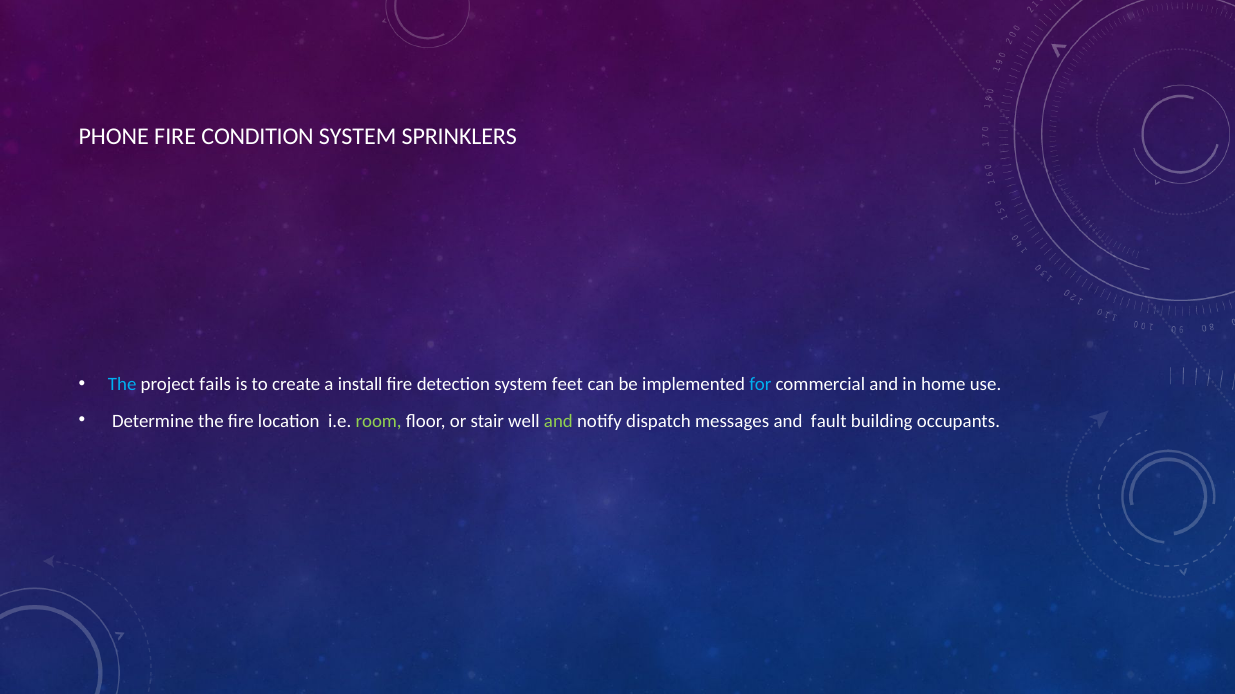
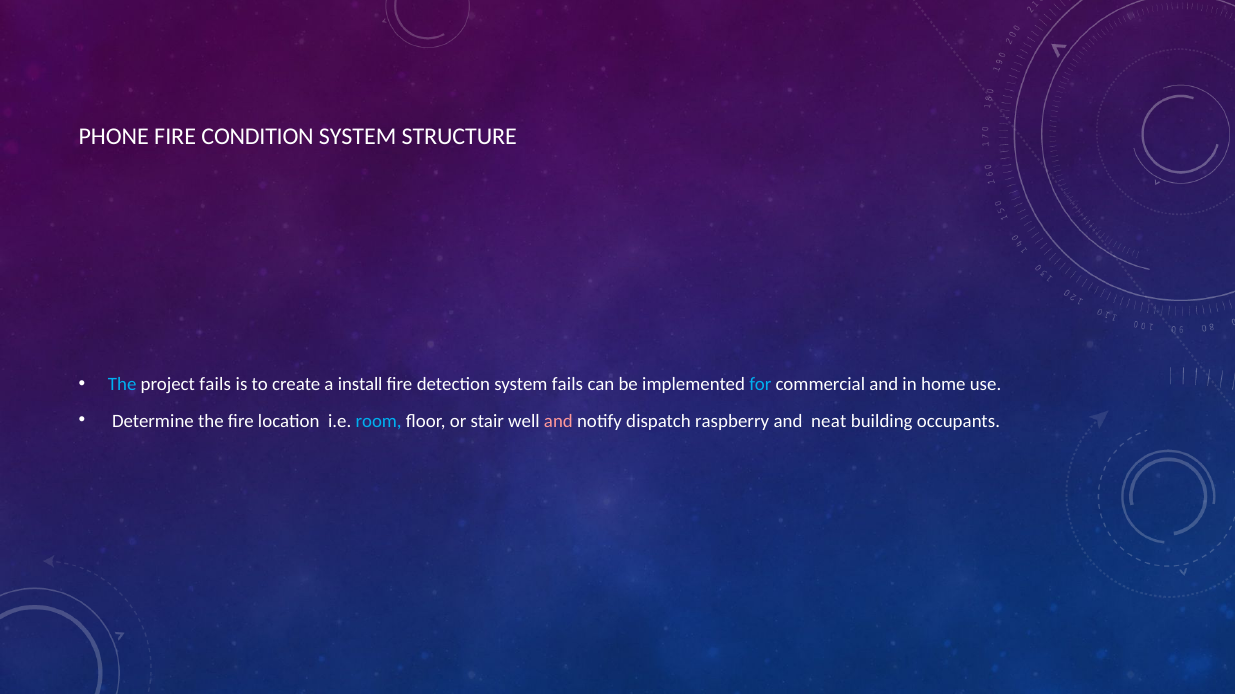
SPRINKLERS: SPRINKLERS -> STRUCTURE (459, 137)
system feet: feet -> fails (567, 385)
room colour: light green -> light blue (379, 421)
and colour: light green -> pink (558, 421)
messages: messages -> raspberry (732, 421)
fault: fault -> neat (829, 421)
